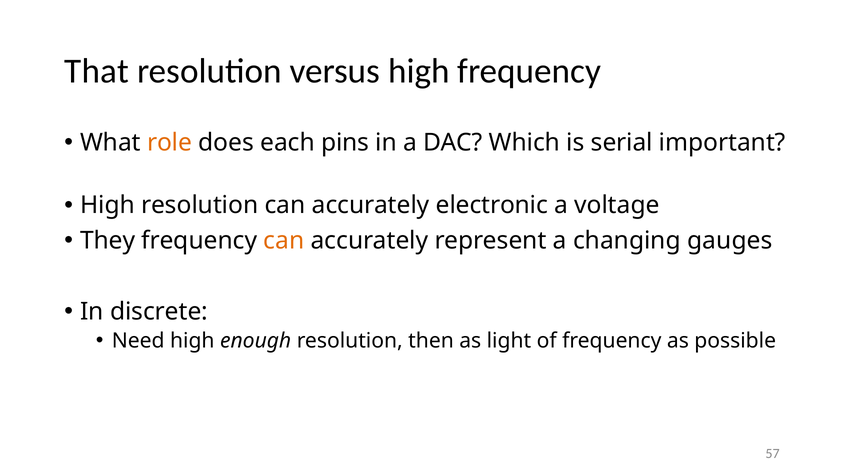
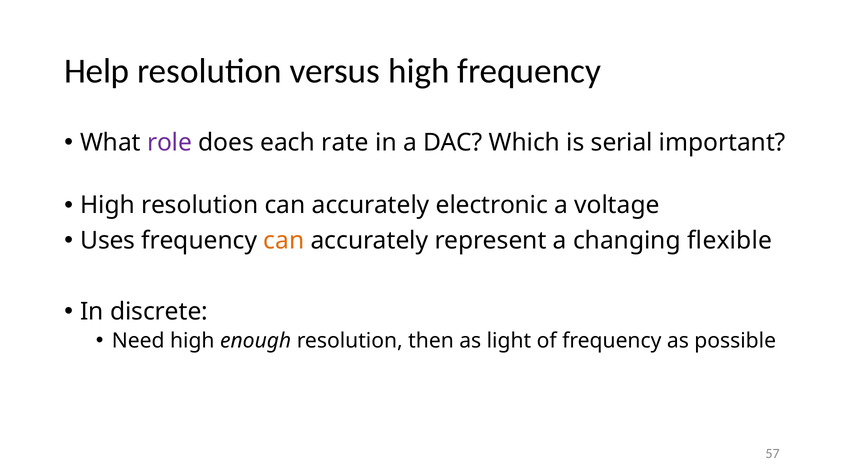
That: That -> Help (97, 71)
role colour: orange -> purple (170, 143)
pins: pins -> rate (345, 143)
They: They -> Uses (108, 241)
gauges: gauges -> flexible (730, 241)
